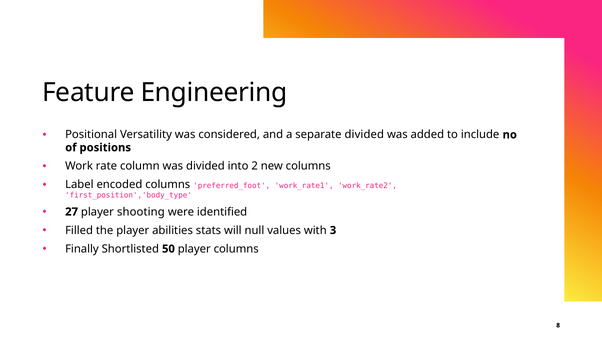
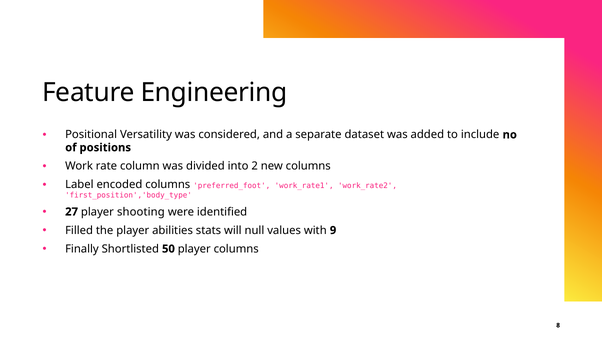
separate divided: divided -> dataset (364, 135)
3: 3 -> 9 (333, 230)
